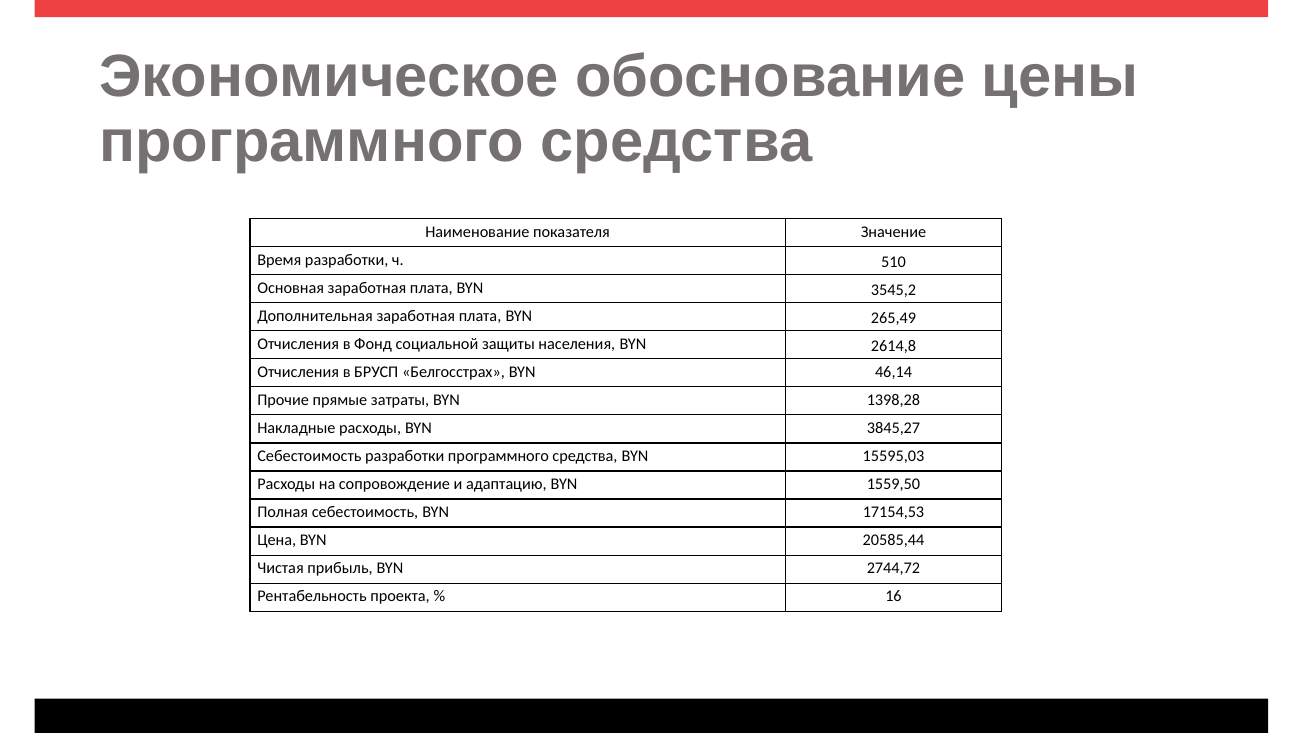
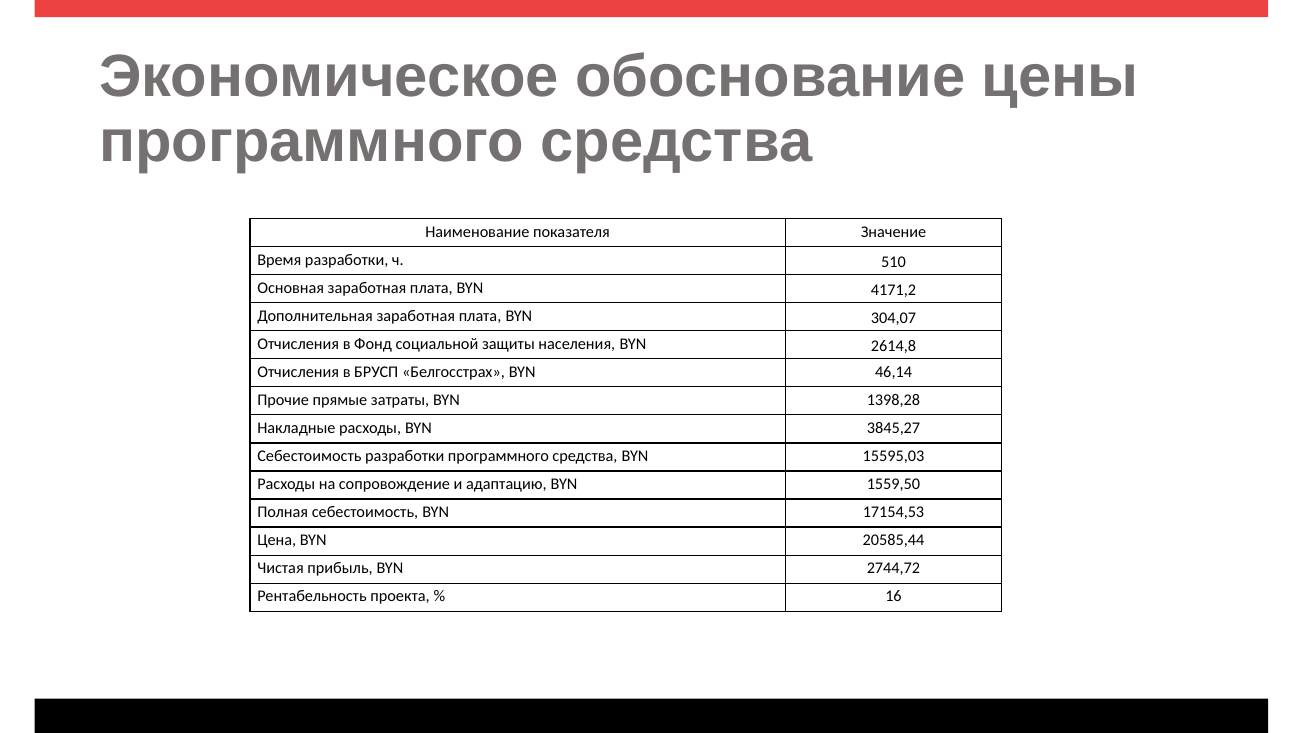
3545,2: 3545,2 -> 4171,2 (893, 290)
265,49: 265,49 -> 304,07 (893, 318)
